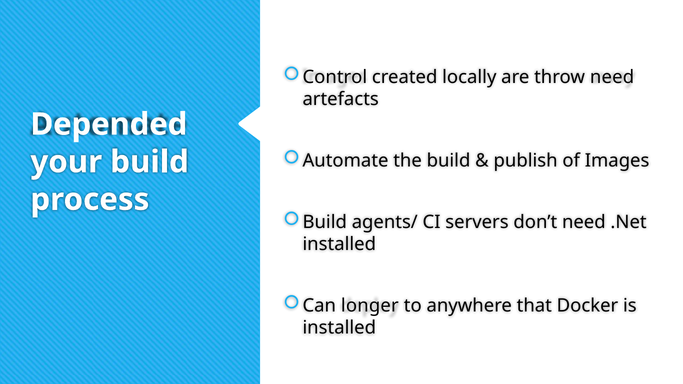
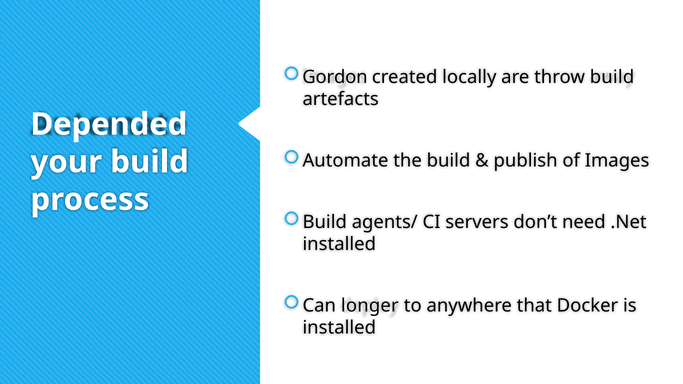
Control: Control -> Gordon (335, 77)
throw need: need -> build (612, 77)
